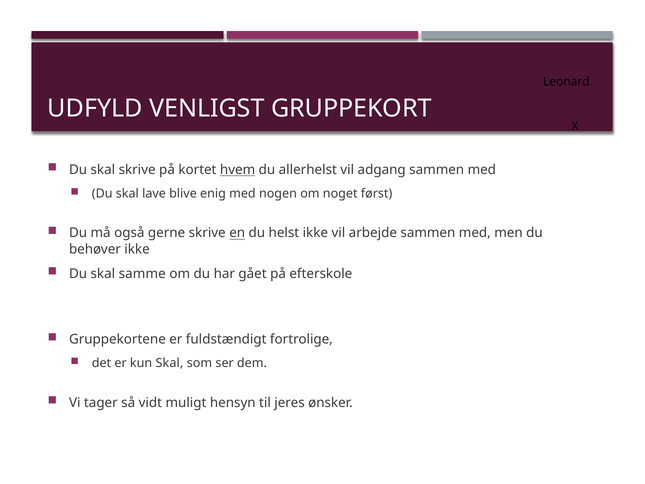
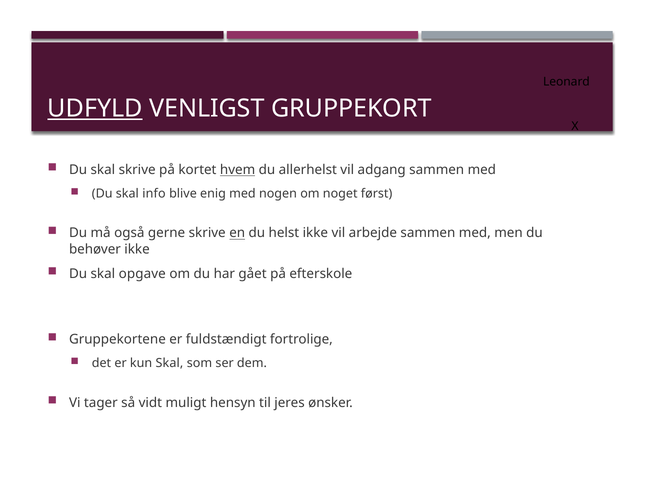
UDFYLD underline: none -> present (95, 108)
lave: lave -> info (154, 194)
samme: samme -> opgave (142, 274)
